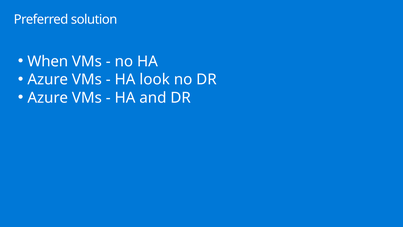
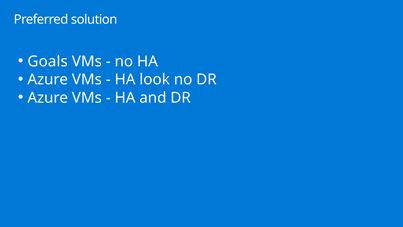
When: When -> Goals (48, 61)
